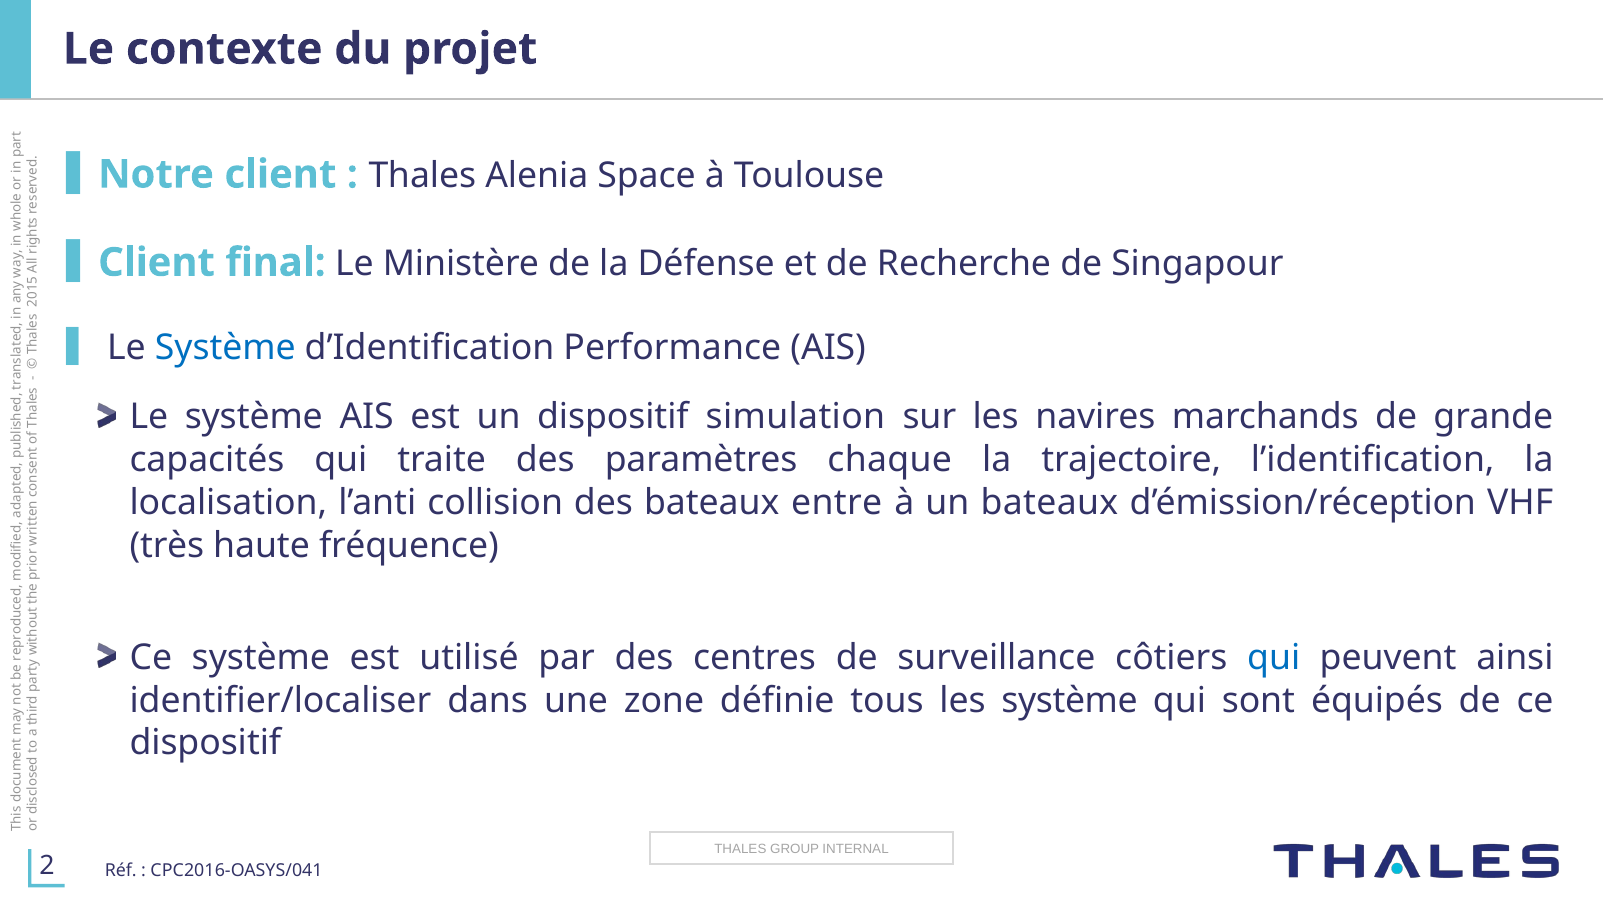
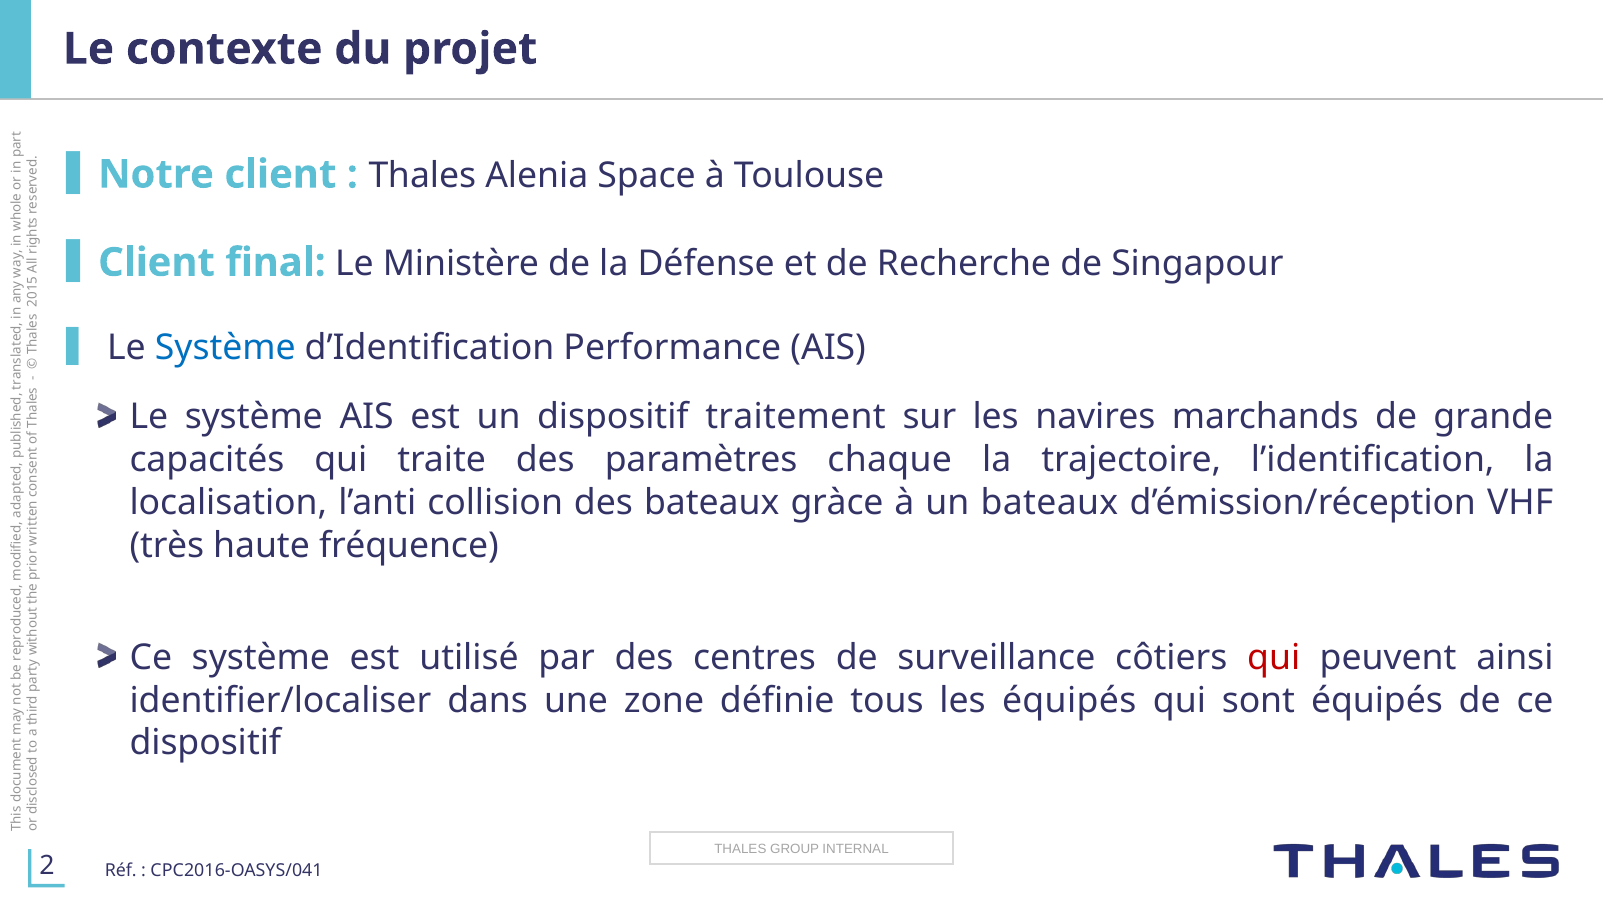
simulation: simulation -> traitement (795, 417)
entre: entre -> gràce (837, 503)
qui colour: blue -> red (1274, 657)
les système: système -> équipés (1069, 700)
